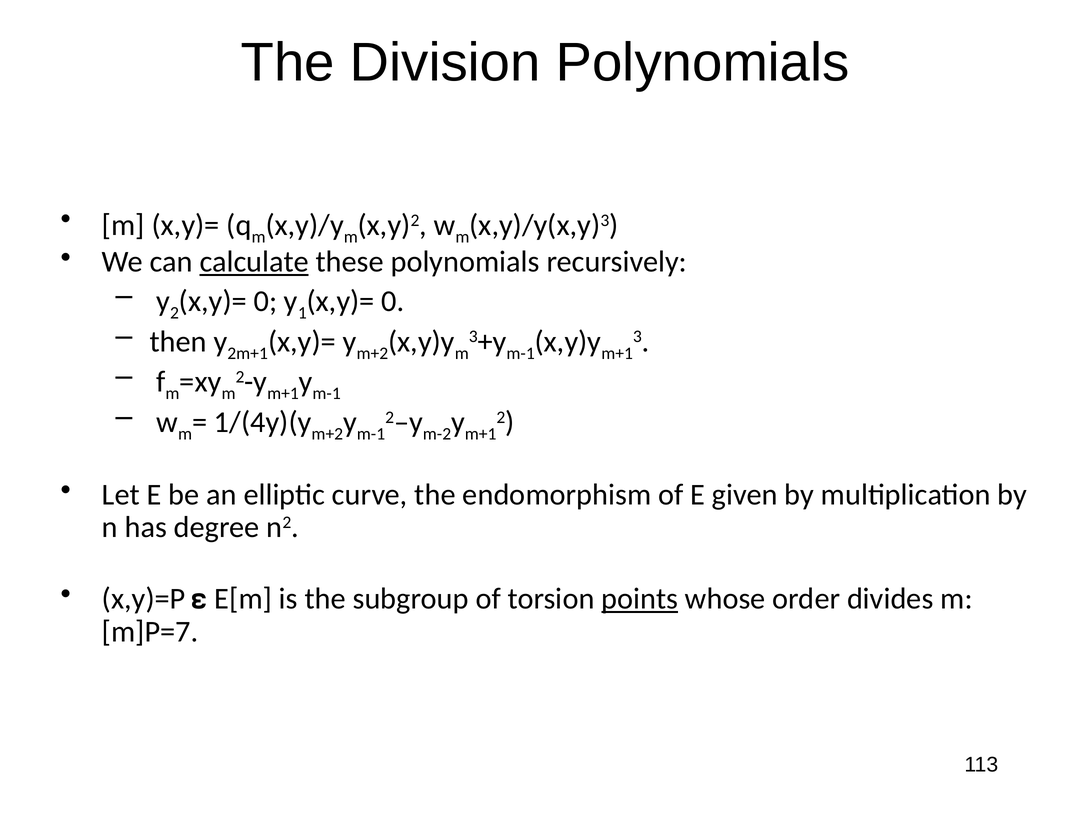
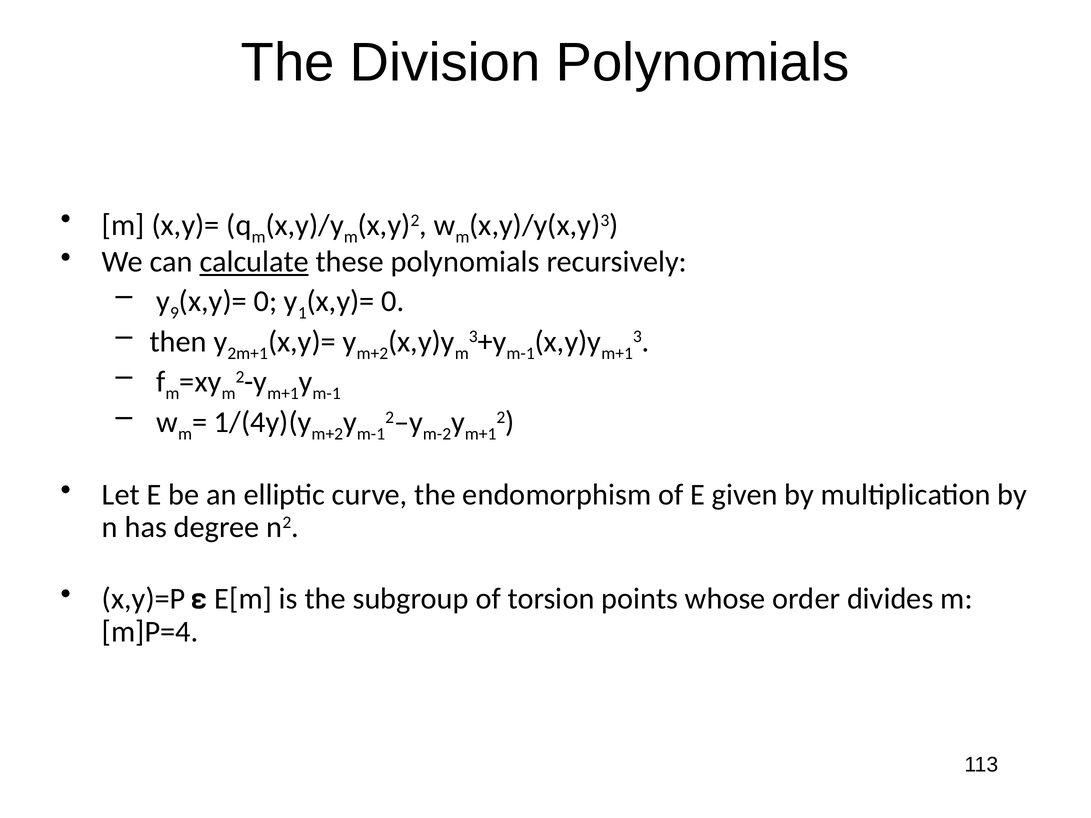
2: 2 -> 9 (174, 313)
points underline: present -> none (640, 599)
m]P=7: m]P=7 -> m]P=4 (150, 632)
